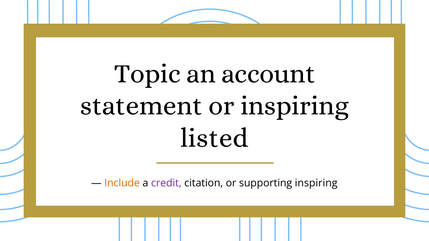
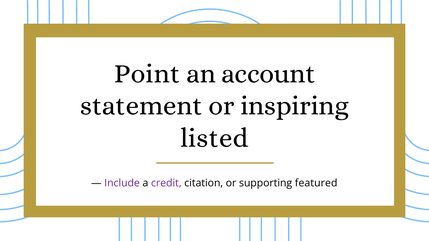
Topic: Topic -> Point (147, 74)
Include colour: orange -> purple (122, 183)
supporting inspiring: inspiring -> featured (316, 183)
